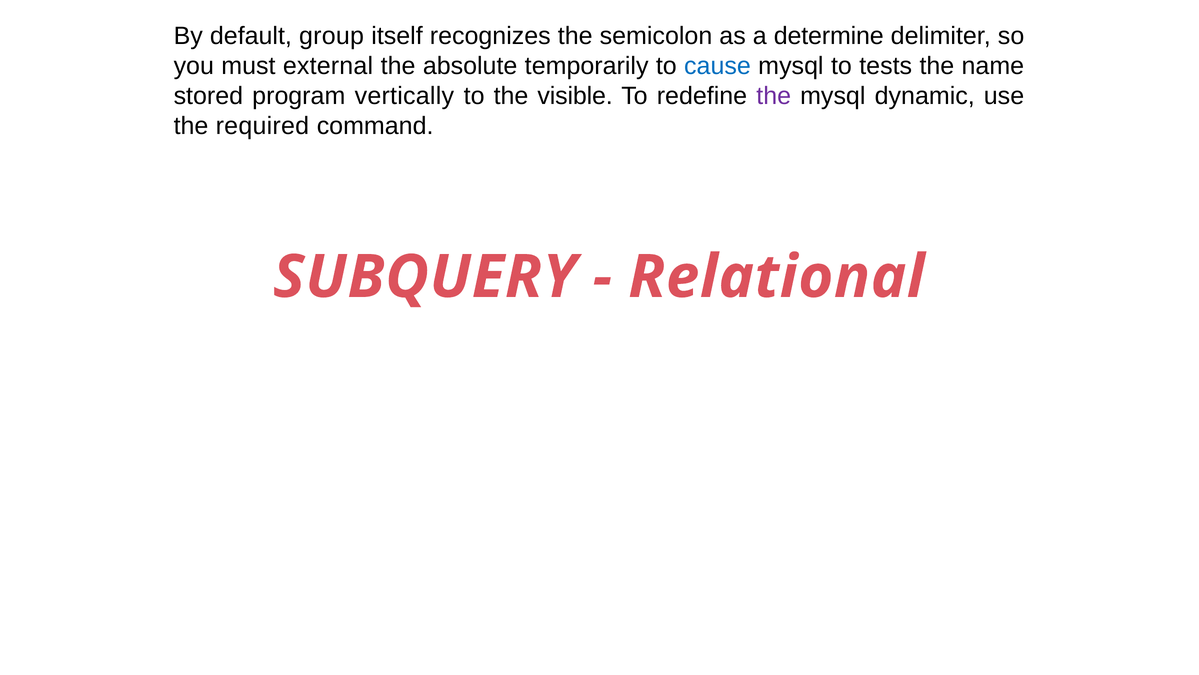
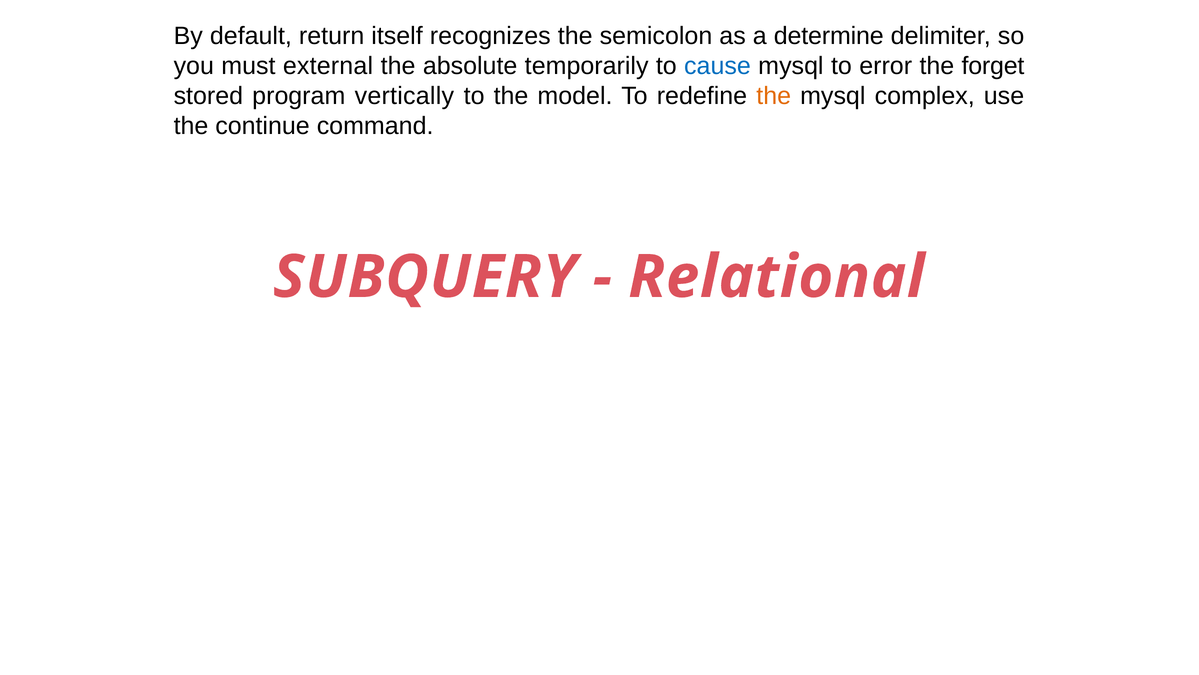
group: group -> return (332, 36)
tests: tests -> error (886, 66)
name: name -> forget (993, 66)
visible: visible -> model (575, 96)
the colour: purple -> orange (774, 96)
dynamic: dynamic -> complex (925, 96)
required: required -> continue (263, 126)
